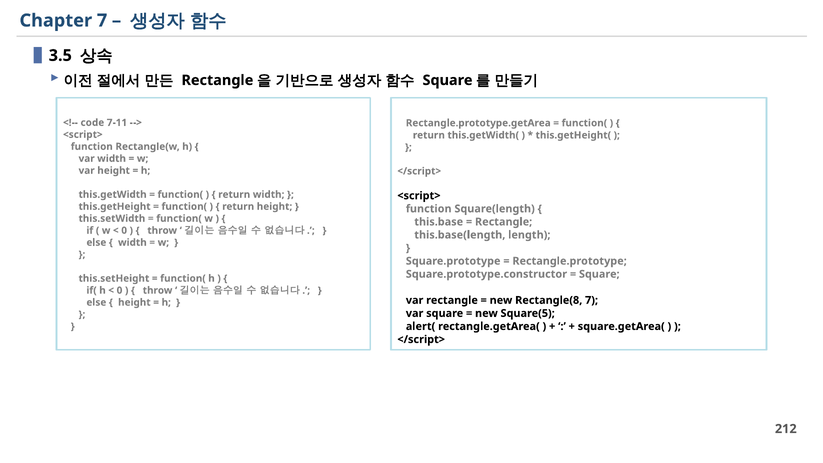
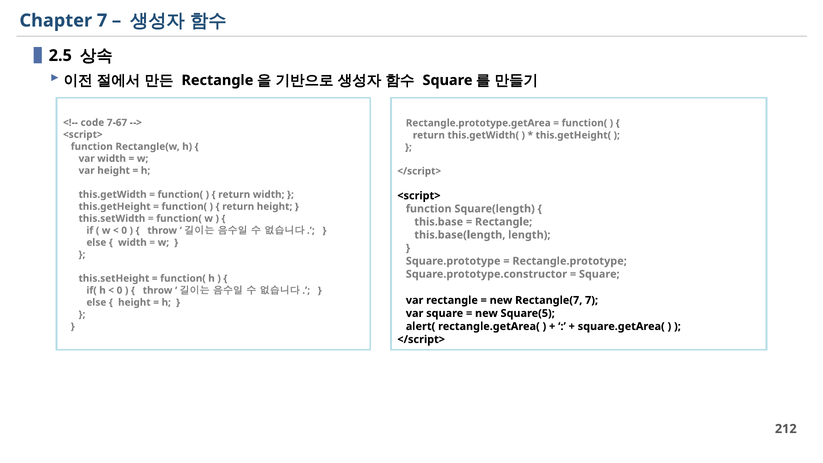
3.5: 3.5 -> 2.5 (60, 56)
7-11: 7-11 -> 7-67 (117, 123)
Rectangle(8: Rectangle(8 -> Rectangle(7 (549, 300)
